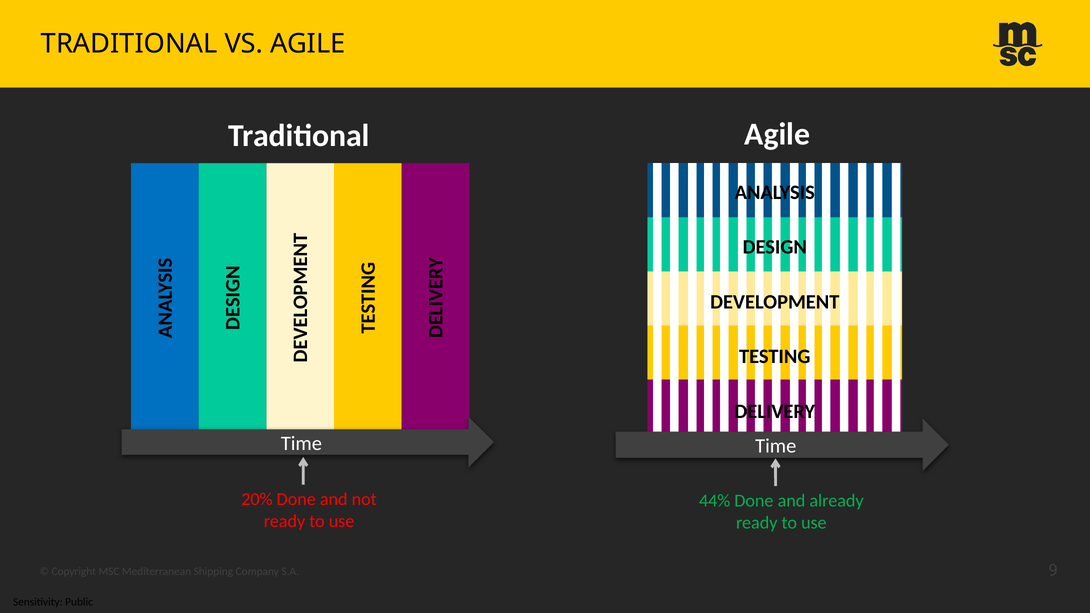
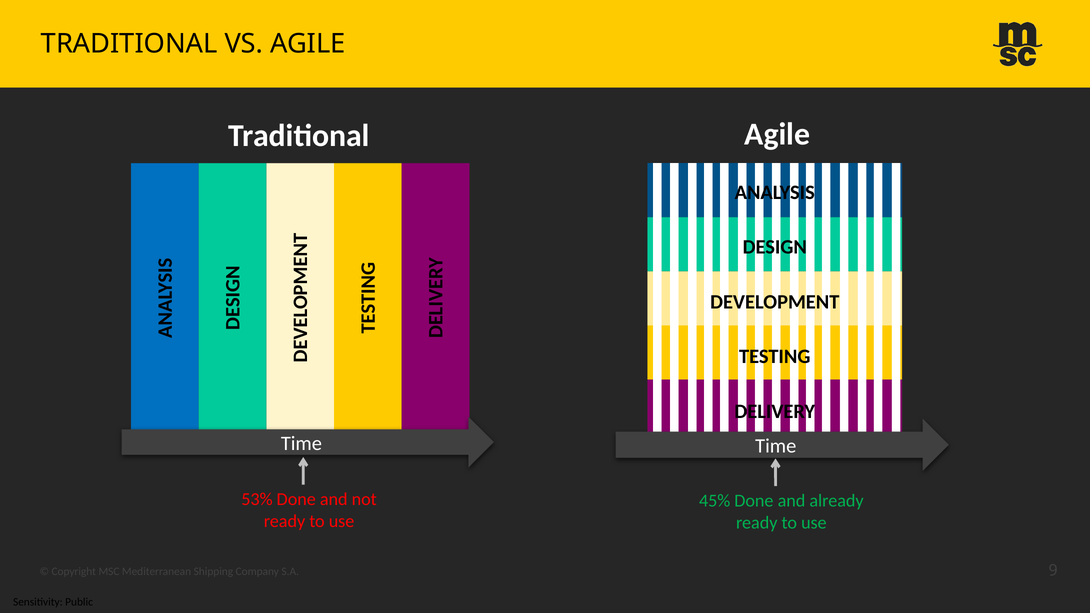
20%: 20% -> 53% (257, 500)
44%: 44% -> 45% (715, 501)
